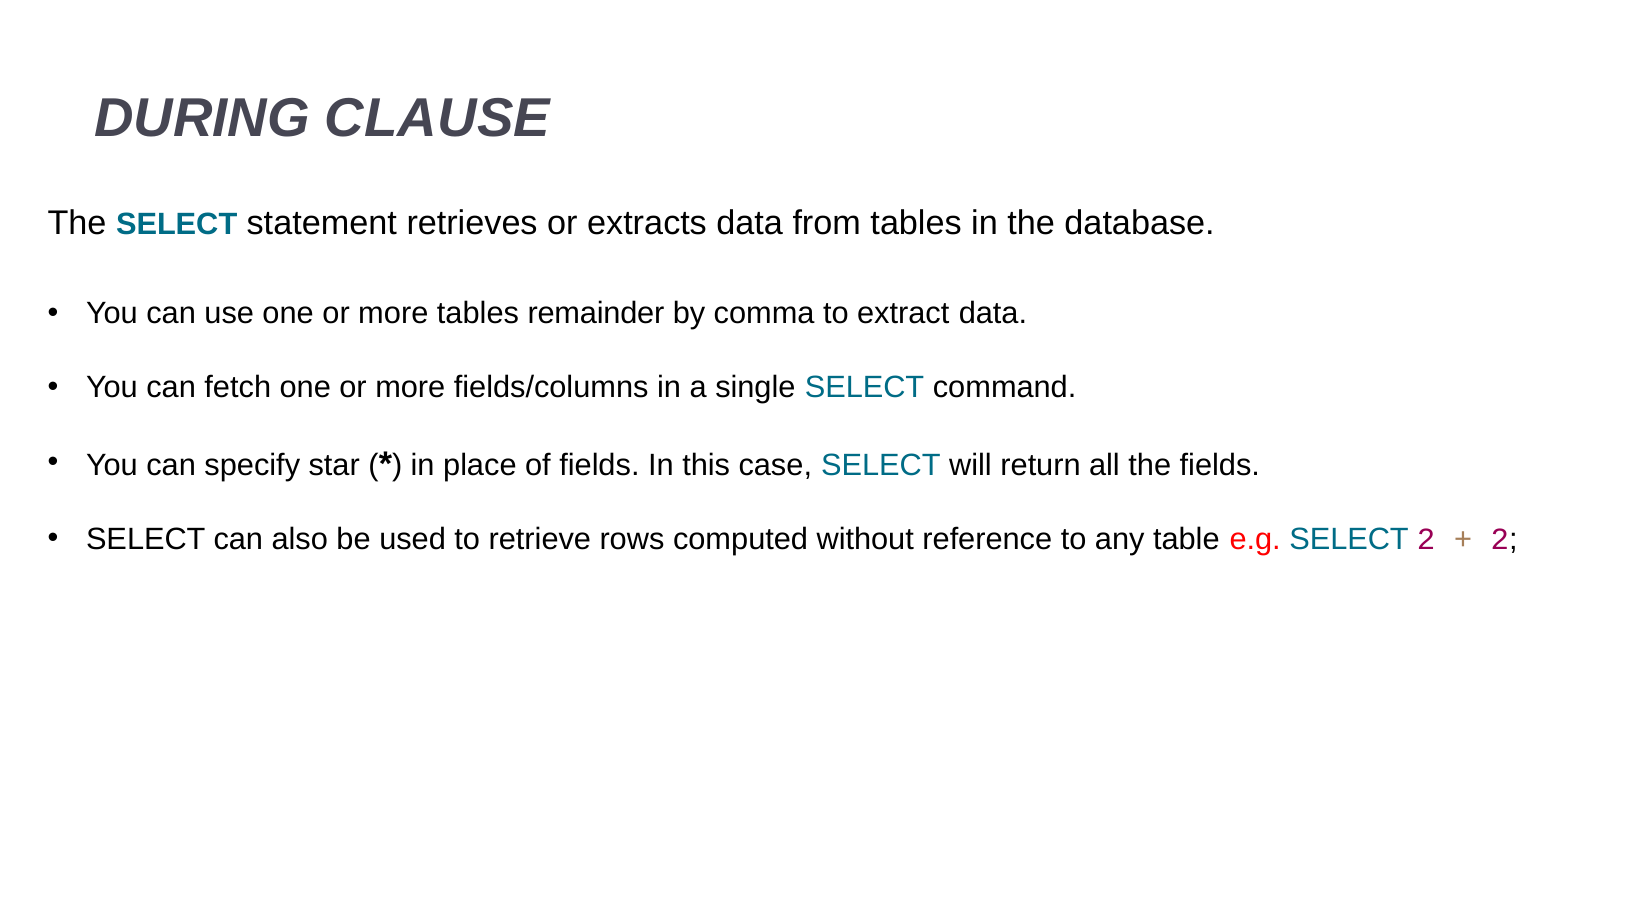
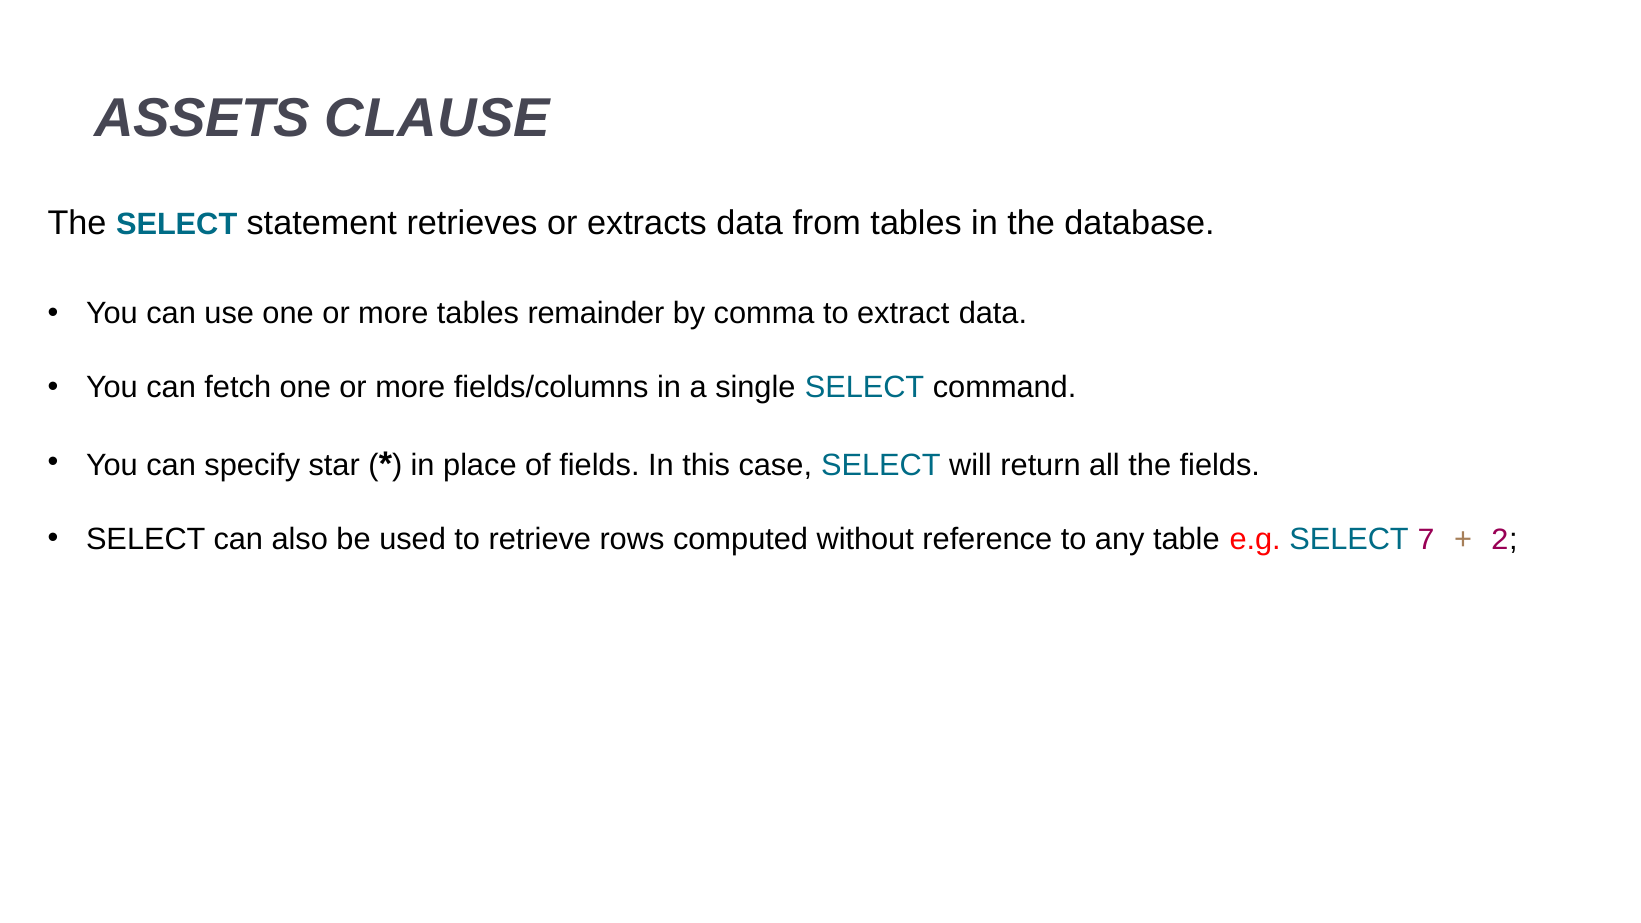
DURING: DURING -> ASSETS (202, 119)
SELECT 2: 2 -> 7 (1426, 539)
